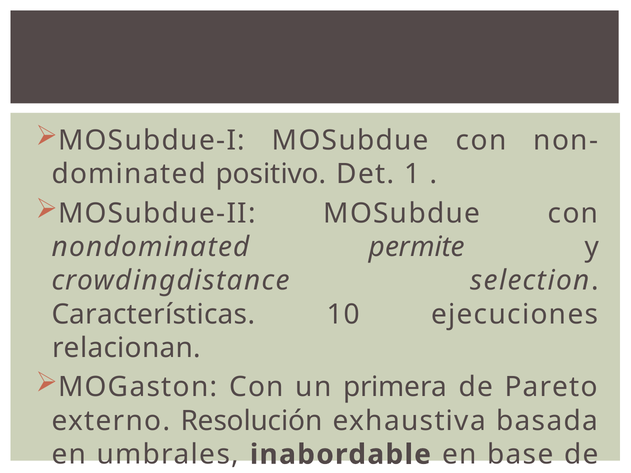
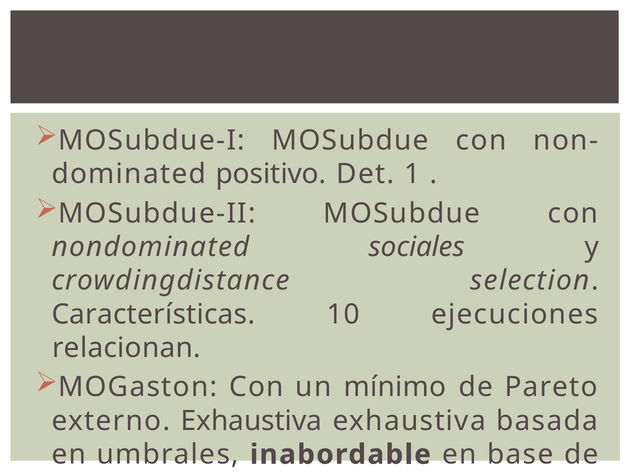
permite: permite -> sociales (417, 247)
primera: primera -> mínimo (395, 387)
externo Resolución: Resolución -> Exhaustiva (251, 421)
